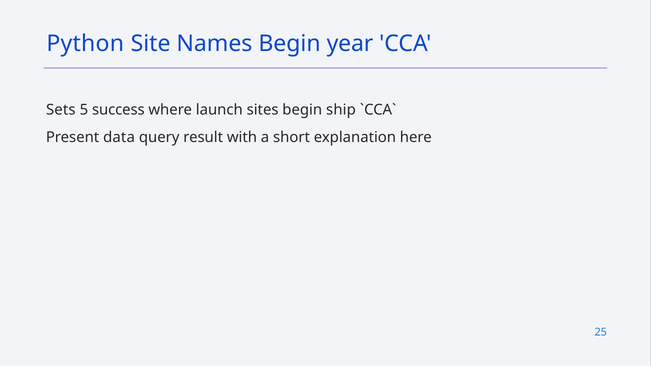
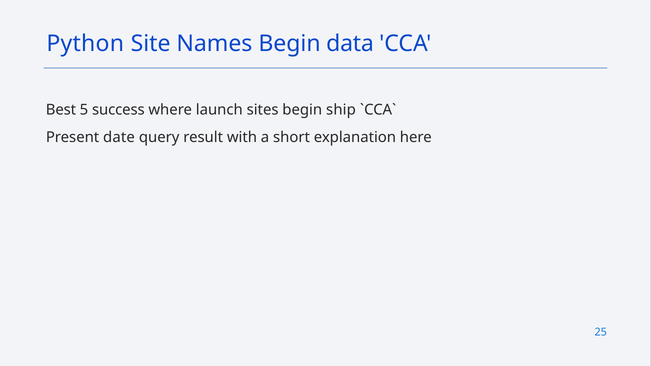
year: year -> data (350, 43)
Sets: Sets -> Best (61, 110)
data: data -> date (119, 137)
